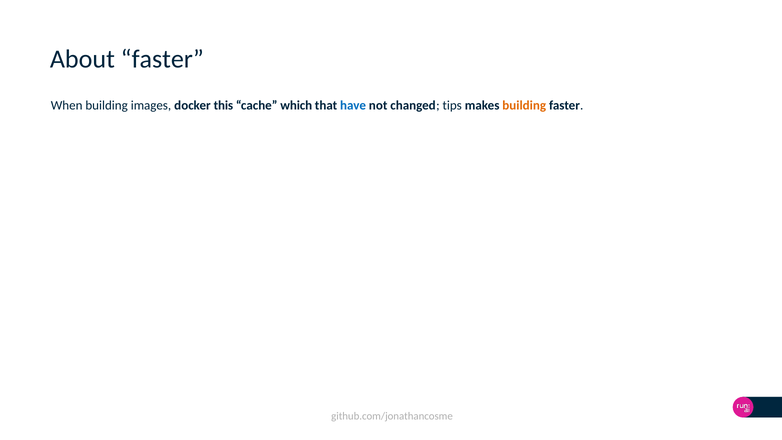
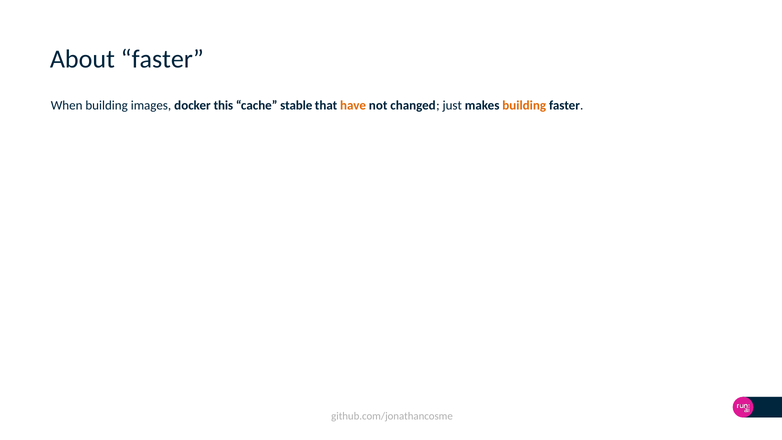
which: which -> stable (296, 105)
have colour: blue -> orange (353, 105)
tips: tips -> just (452, 105)
